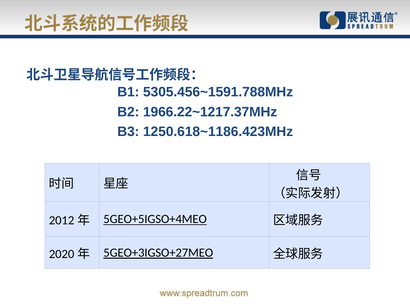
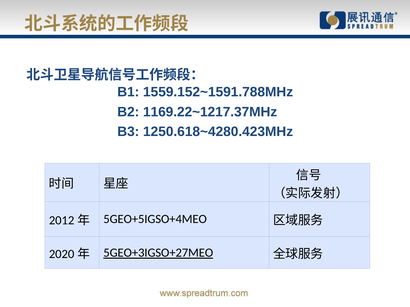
5305.456~1591.788MHz: 5305.456~1591.788MHz -> 1559.152~1591.788MHz (218, 92)
1966.22~1217.37MHz: 1966.22~1217.37MHz -> 1169.22~1217.37MHz (210, 112)
1250.618~1186.423MHz: 1250.618~1186.423MHz -> 1250.618~4280.423MHz (218, 132)
5GEO+5IGSO+4MEO underline: present -> none (155, 220)
